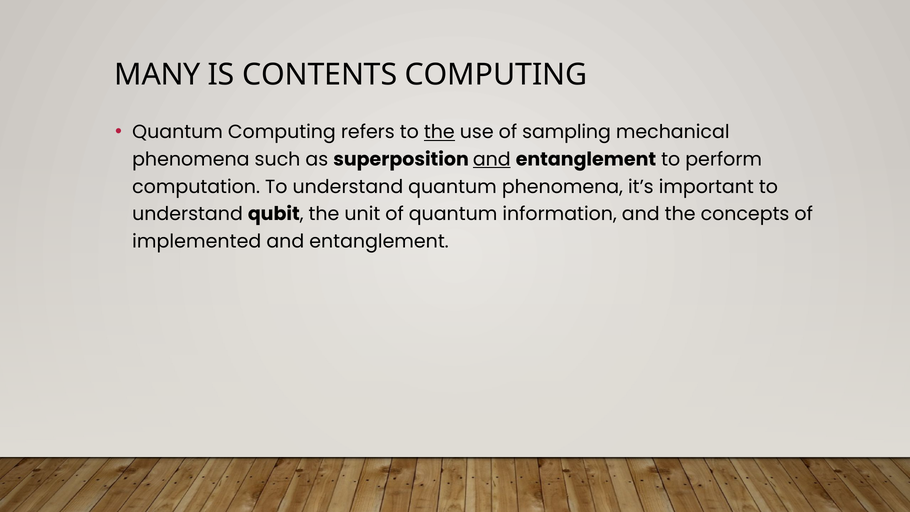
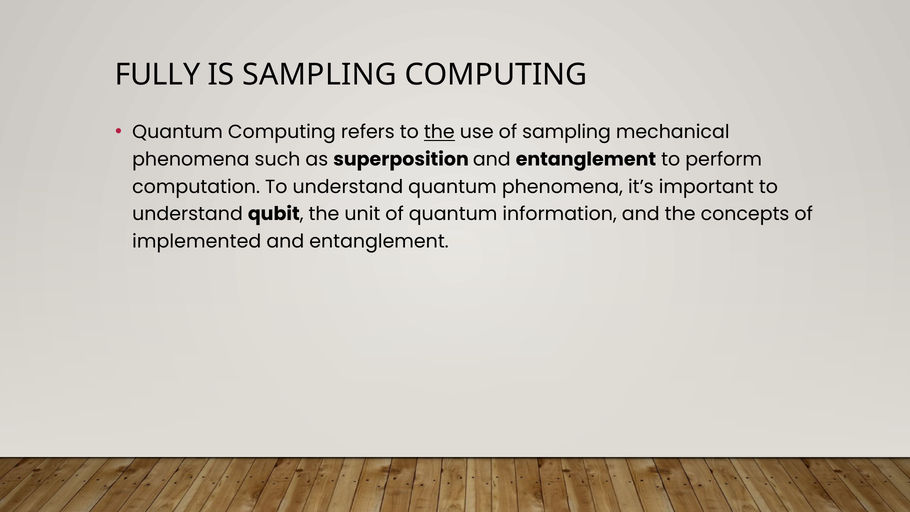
MANY: MANY -> FULLY (157, 75)
IS CONTENTS: CONTENTS -> SAMPLING (320, 75)
and underline: present -> none (492, 159)
